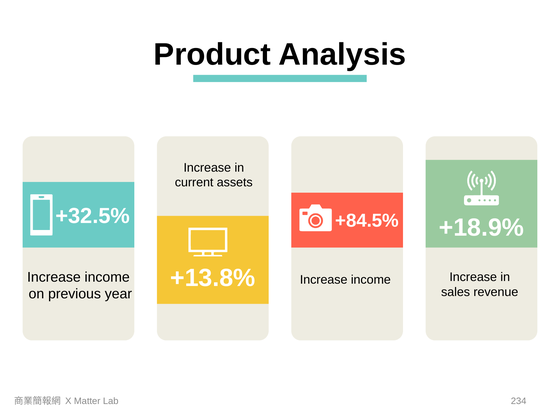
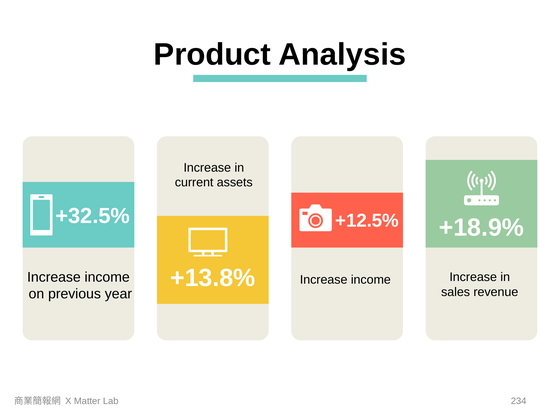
+84.5%: +84.5% -> +12.5% (367, 221)
